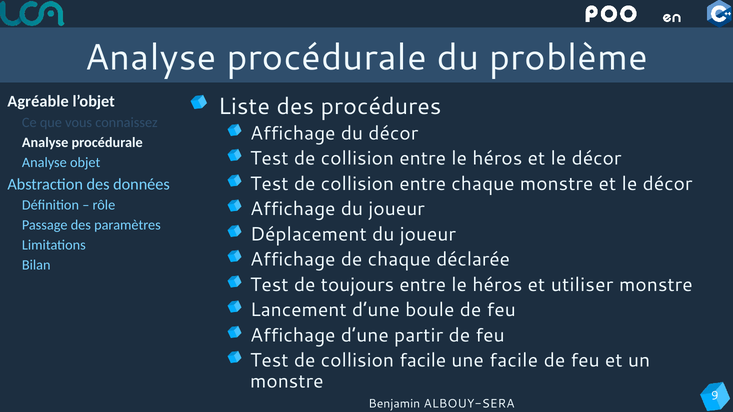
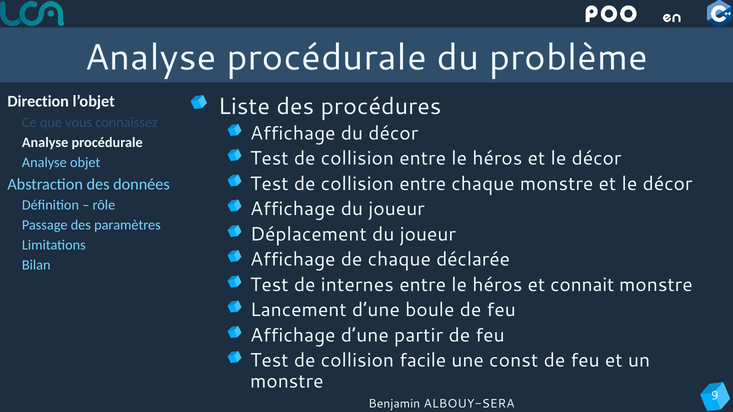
Agréable: Agréable -> Direction (38, 102)
toujours: toujours -> internes (357, 285)
utiliser: utiliser -> connait (582, 285)
une facile: facile -> const (514, 361)
